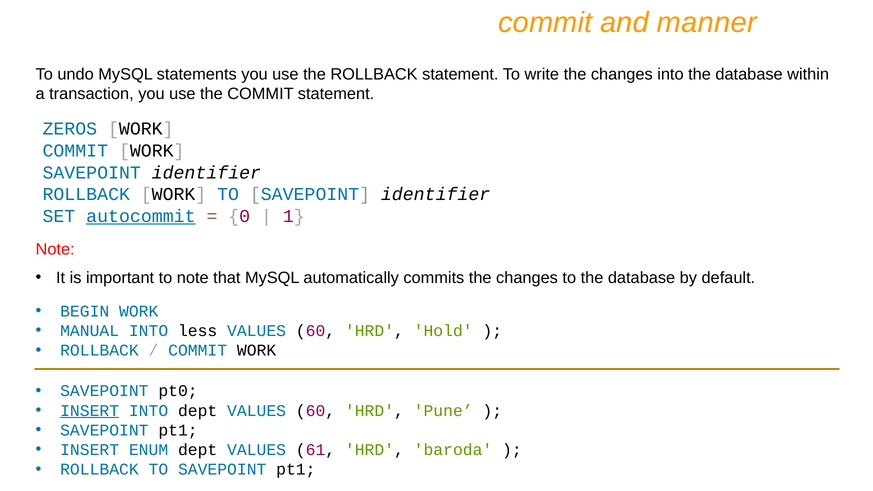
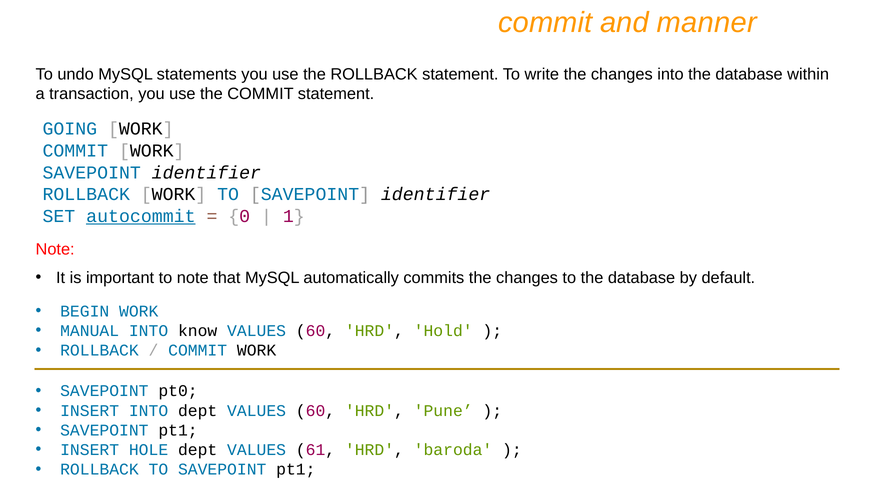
ZEROS: ZEROS -> GOING (70, 129)
less: less -> know (198, 331)
INSERT underline: present -> none (90, 411)
ENUM: ENUM -> HOLE (149, 450)
